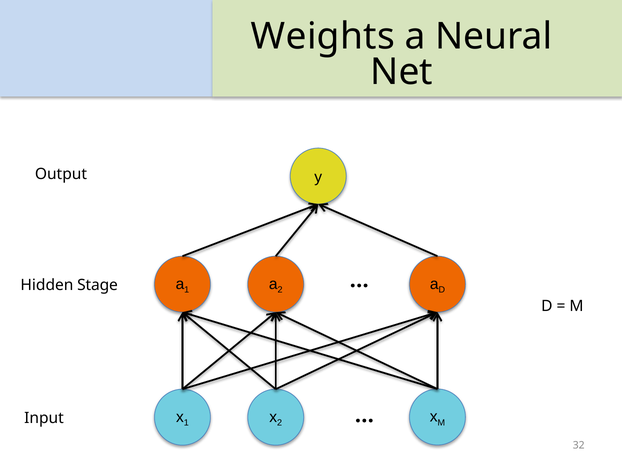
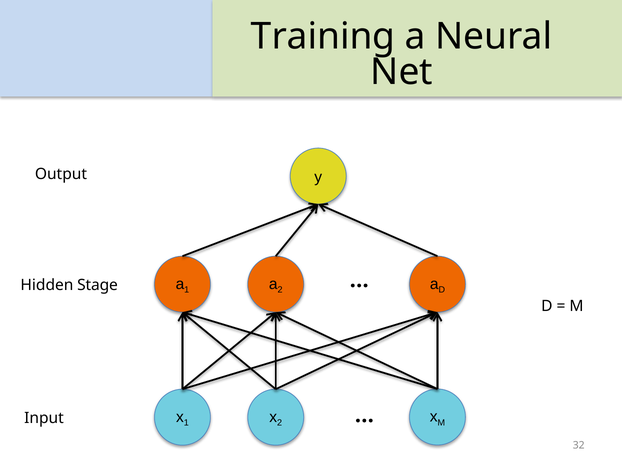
Weights: Weights -> Training (323, 36)
